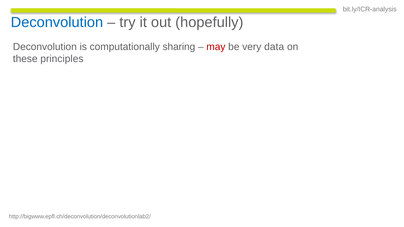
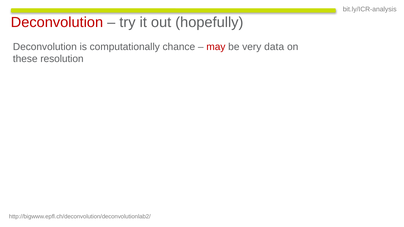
Deconvolution colour: blue -> red (57, 22)
sharing: sharing -> chance (179, 47)
principles: principles -> resolution (62, 59)
